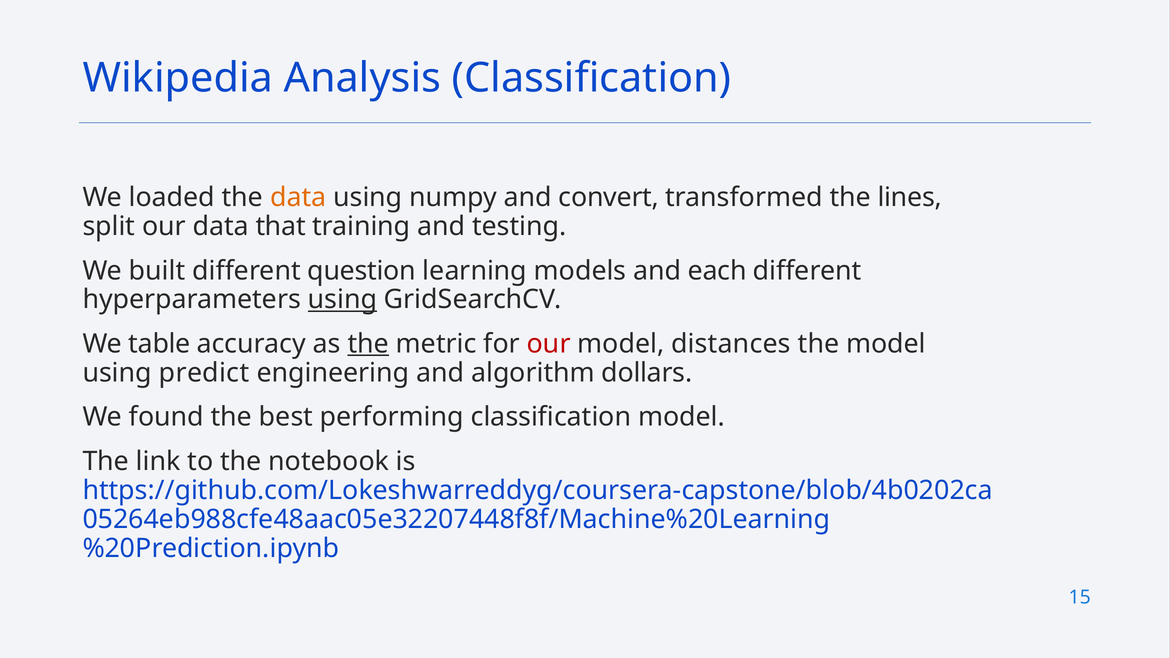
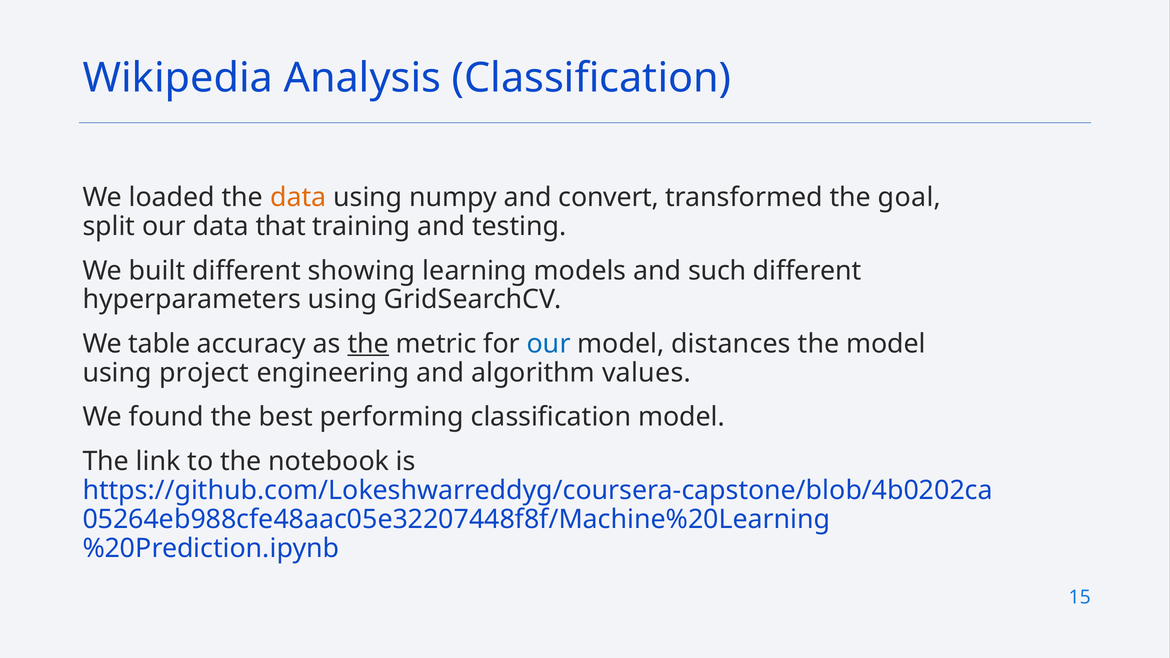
lines: lines -> goal (909, 197)
question: question -> showing (361, 271)
each: each -> such (717, 271)
using underline: present -> none (342, 300)
our colour: red -> blue (549, 344)
predict: predict -> project (204, 373)
dollars: dollars -> values (647, 373)
